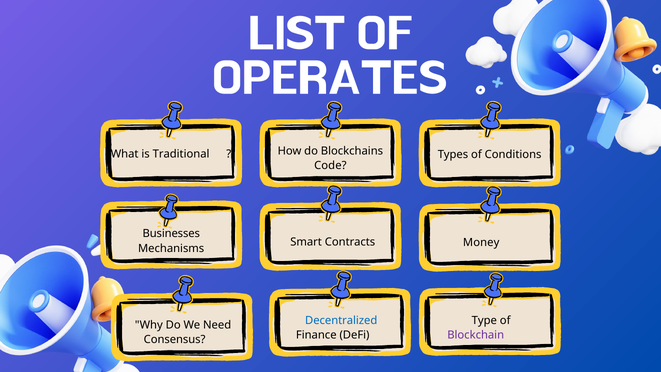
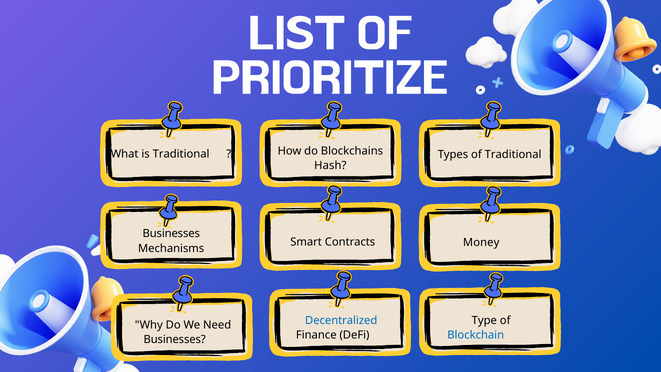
OPERATES: OPERATES -> PRIORITIZE (330, 77)
of Conditions: Conditions -> Traditional (513, 154)
Code: Code -> Hash (330, 165)
Blockchain colour: purple -> blue (476, 335)
Consensus: Consensus -> Businesses (175, 339)
